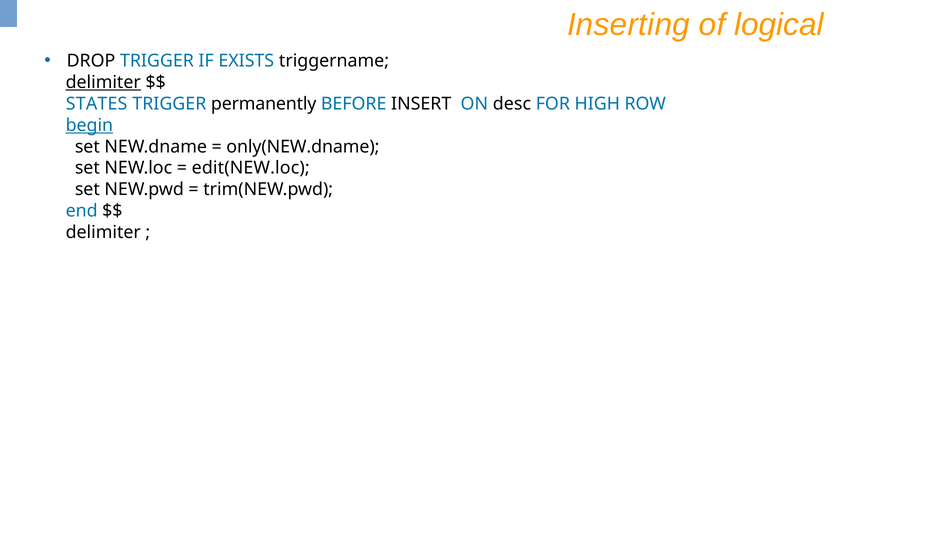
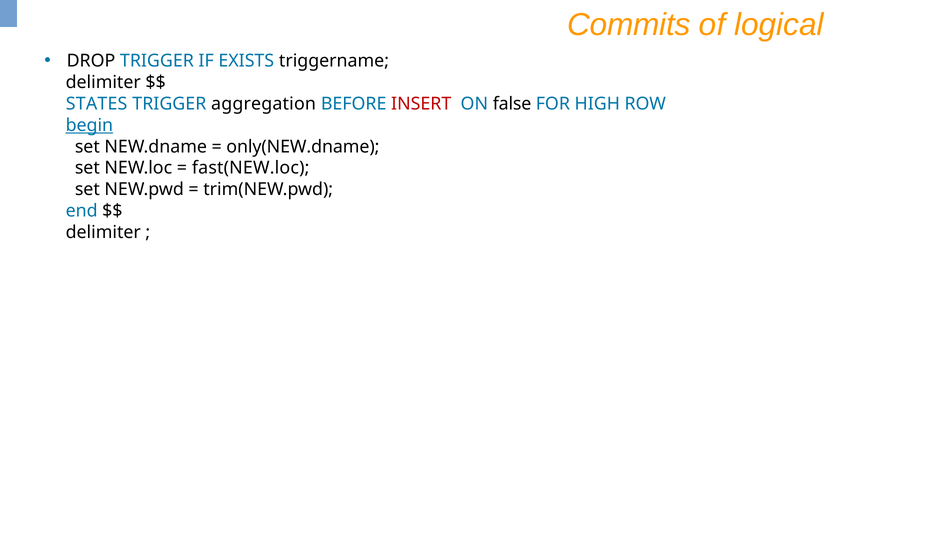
Inserting: Inserting -> Commits (629, 25)
delimiter underline: present -> none (103, 82)
permanently: permanently -> aggregation (264, 104)
INSERT colour: black -> red (421, 104)
desc: desc -> false (512, 104)
edit(NEW.loc: edit(NEW.loc -> fast(NEW.loc (251, 168)
